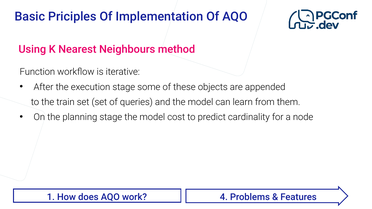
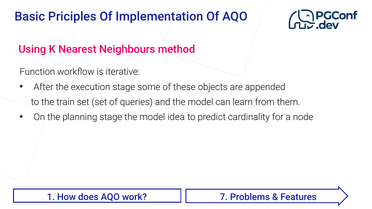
cost: cost -> idea (176, 117)
4: 4 -> 7 (224, 197)
